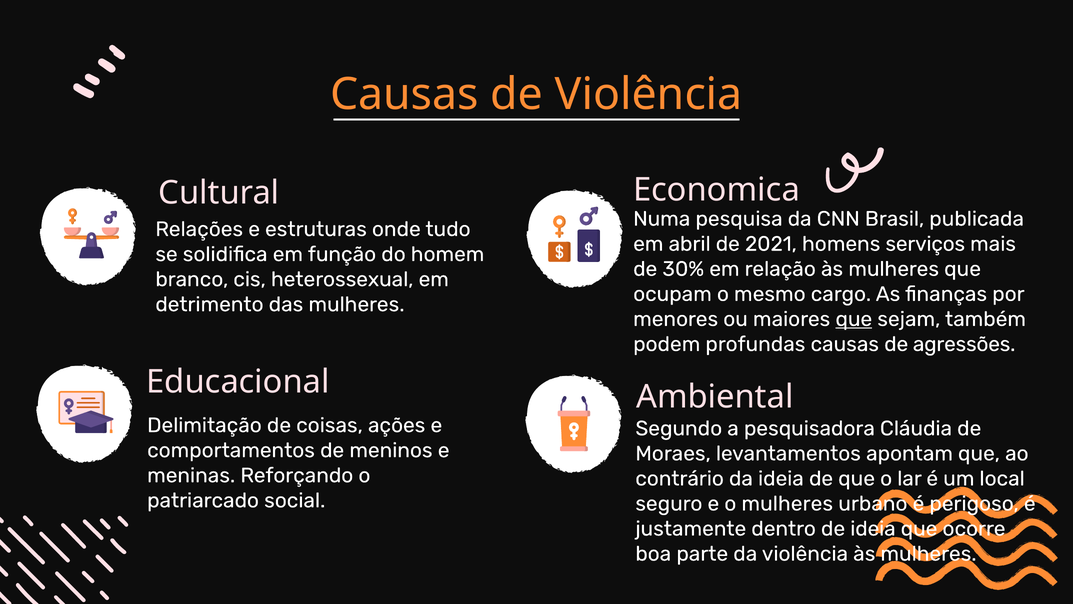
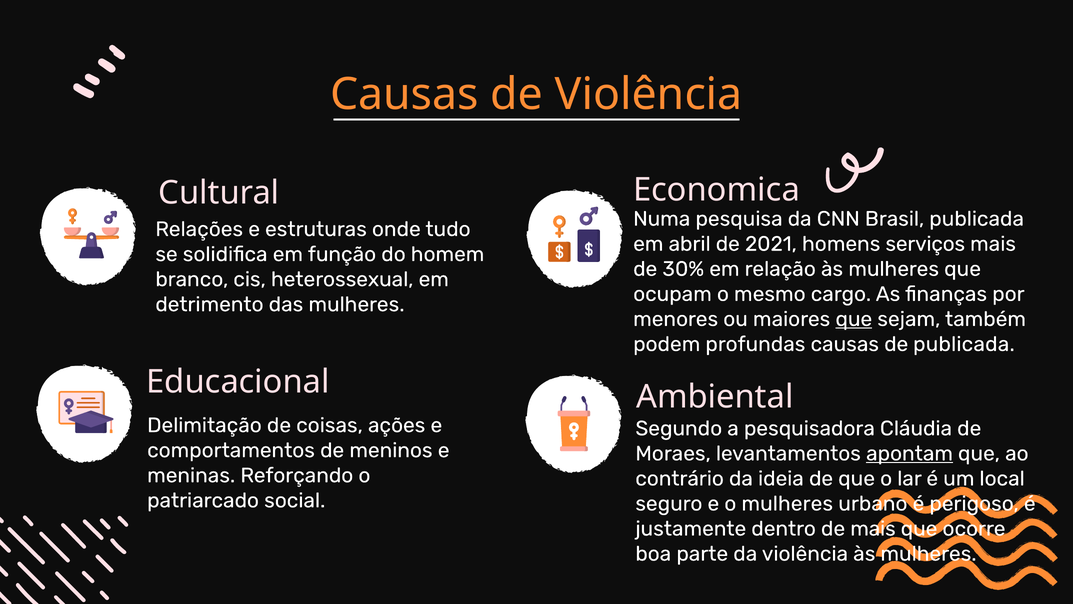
de agressões: agressões -> publicada (964, 344)
apontam underline: none -> present (909, 453)
de ideia: ideia -> mais (873, 528)
